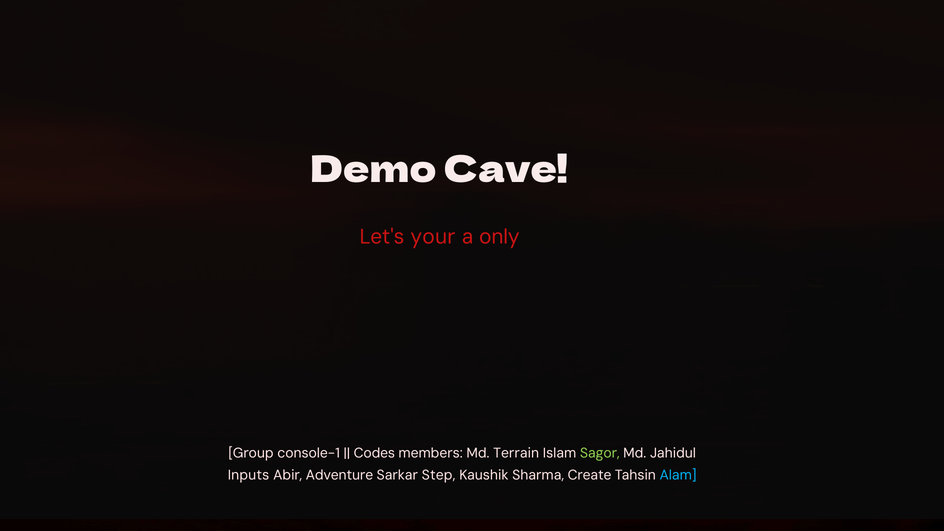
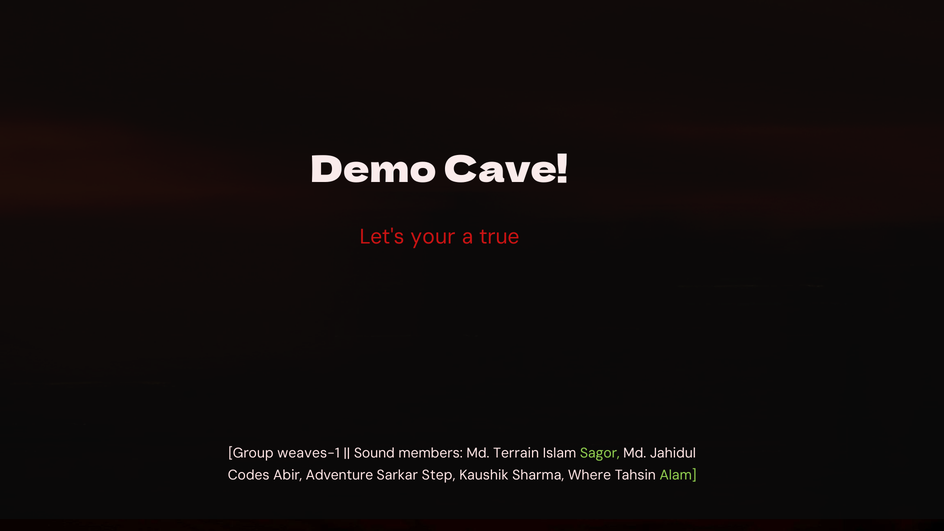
only: only -> true (499, 237)
console-1: console-1 -> weaves-1 (309, 453)
Codes: Codes -> Sound (374, 453)
Inputs: Inputs -> Codes (249, 475)
Create: Create -> Where (589, 475)
Alam colour: light blue -> light green (678, 475)
